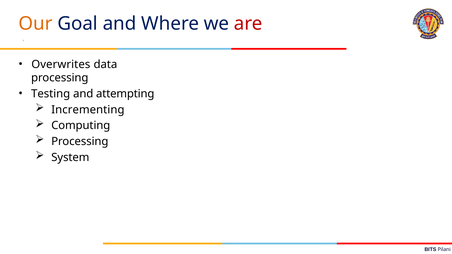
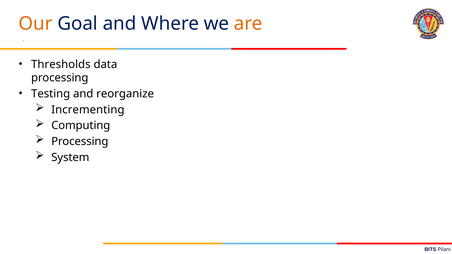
are colour: red -> orange (248, 23)
Overwrites: Overwrites -> Thresholds (61, 64)
attempting: attempting -> reorganize (125, 94)
